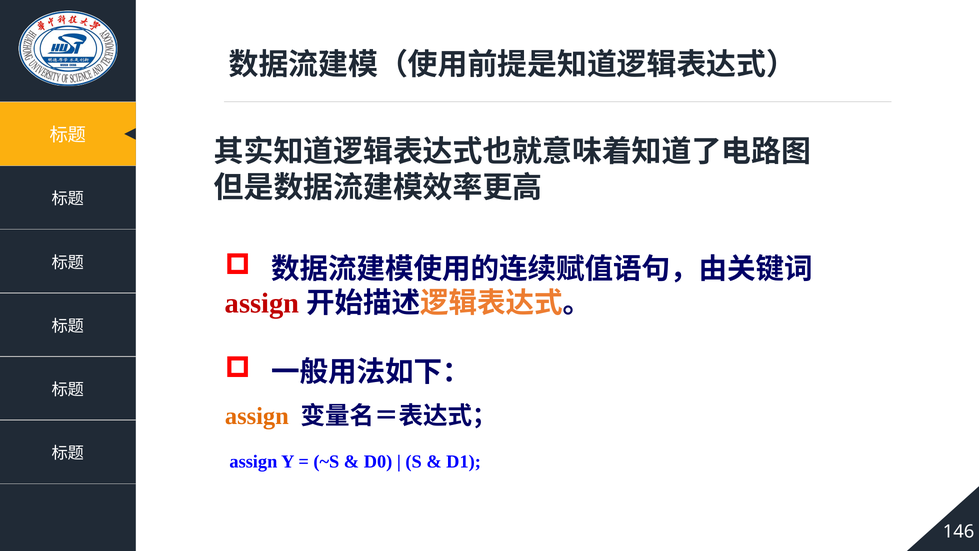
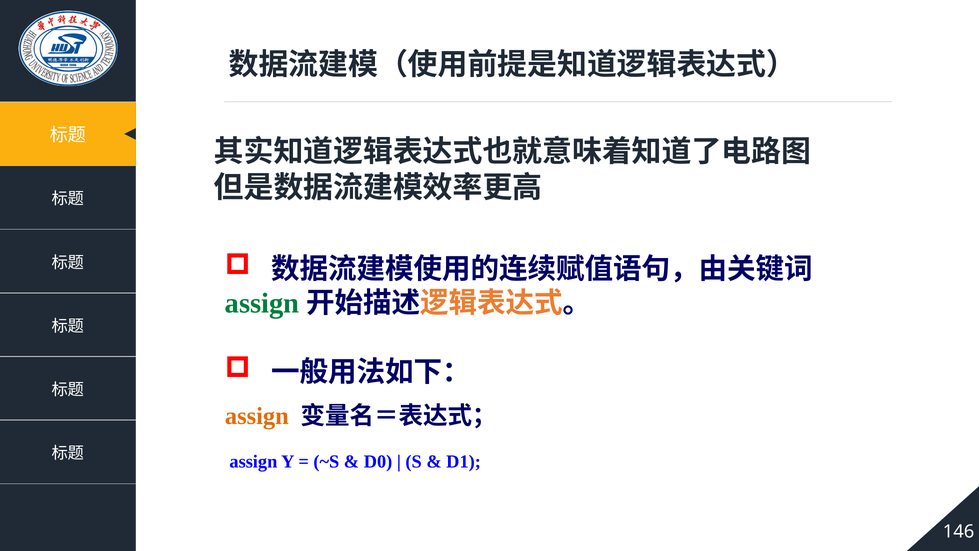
assign colour: red -> green (262, 303)
